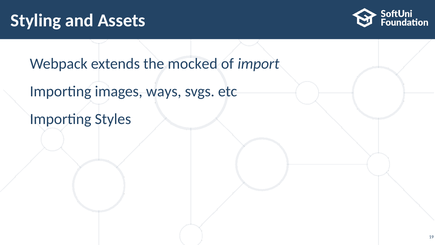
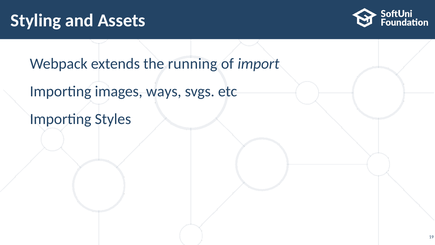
mocked: mocked -> running (193, 64)
